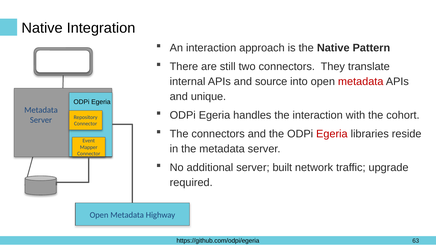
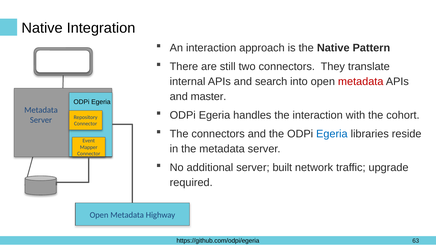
source: source -> search (271, 82)
unique: unique -> master (208, 97)
Egeria colour: red -> blue (332, 134)
